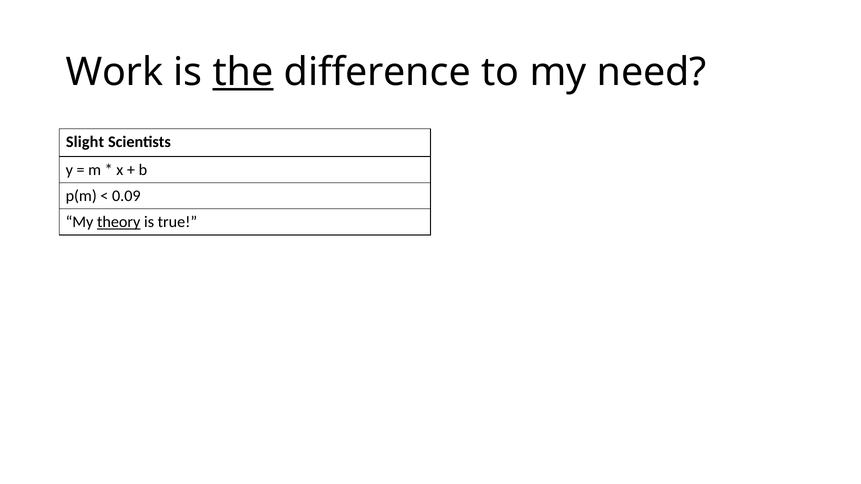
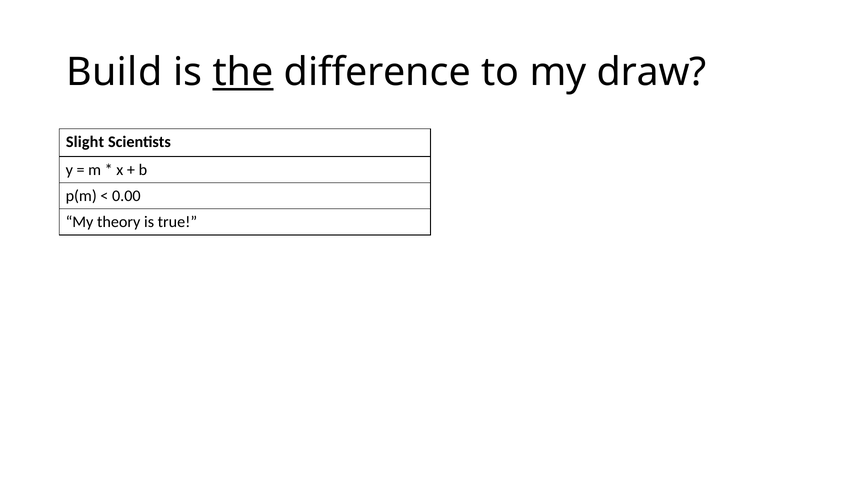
Work: Work -> Build (114, 72)
need: need -> draw (652, 72)
0.09: 0.09 -> 0.00 (126, 196)
theory underline: present -> none (119, 222)
